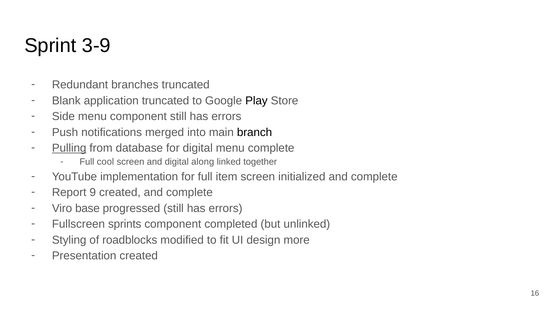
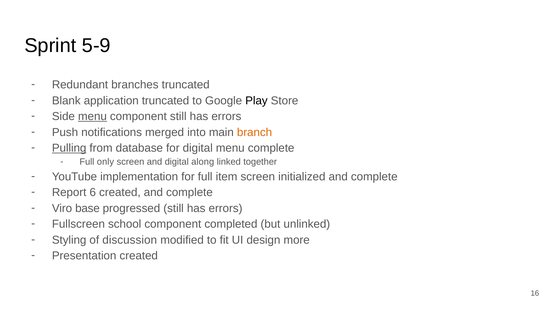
3-9: 3-9 -> 5-9 (96, 46)
menu underline: none -> present (92, 117)
branch colour: black -> orange (255, 132)
cool: cool -> only (105, 162)
9: 9 -> 6 (93, 193)
sprints: sprints -> school (125, 224)
roadblocks: roadblocks -> discussion (130, 240)
